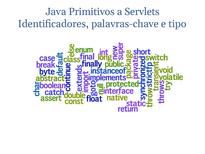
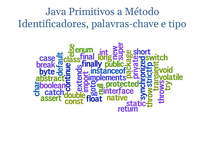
Servlets: Servlets -> Método (142, 12)
